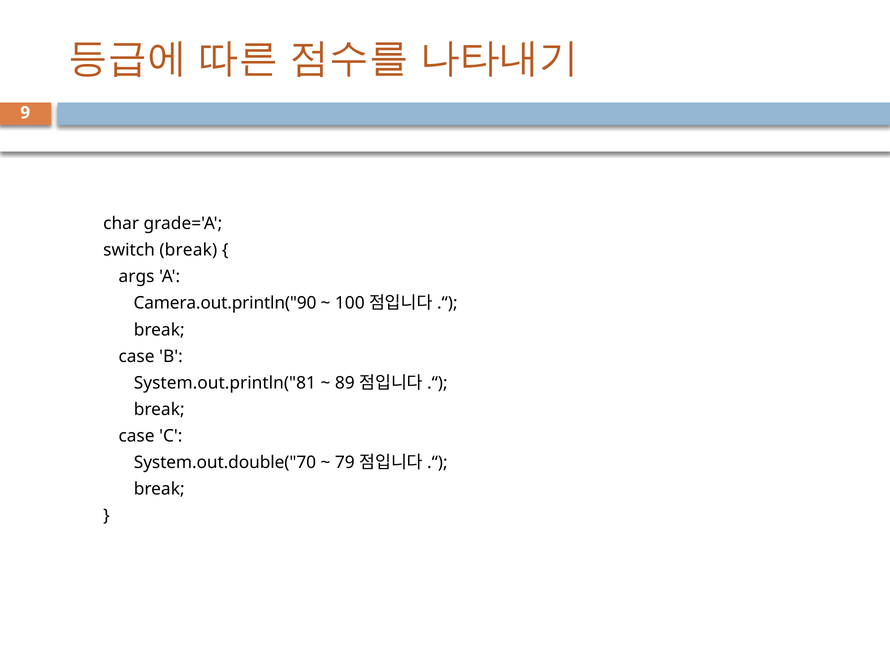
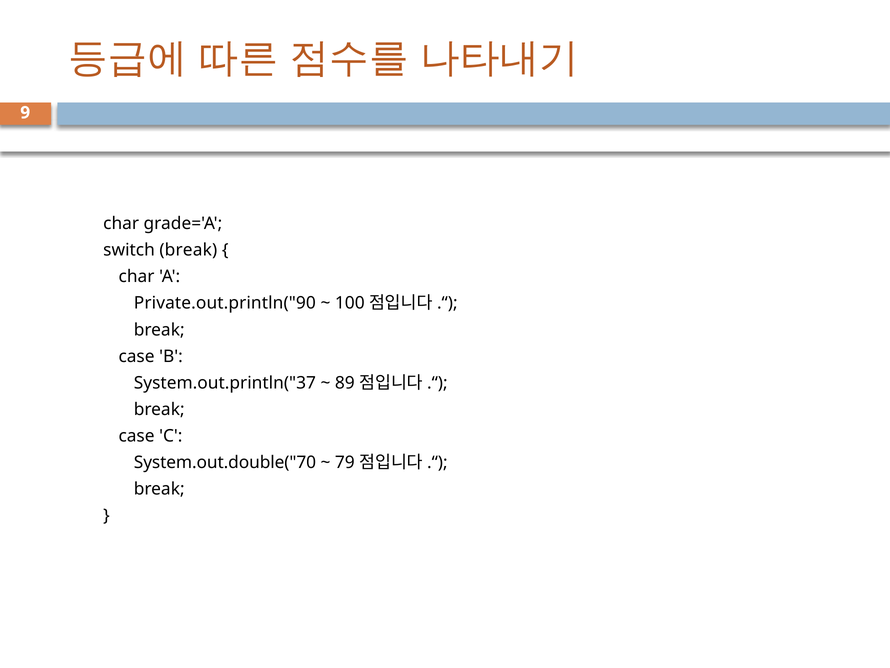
args: args -> char (137, 277)
Camera.out.println("90: Camera.out.println("90 -> Private.out.println("90 (225, 303)
System.out.println("81: System.out.println("81 -> System.out.println("37 (225, 383)
